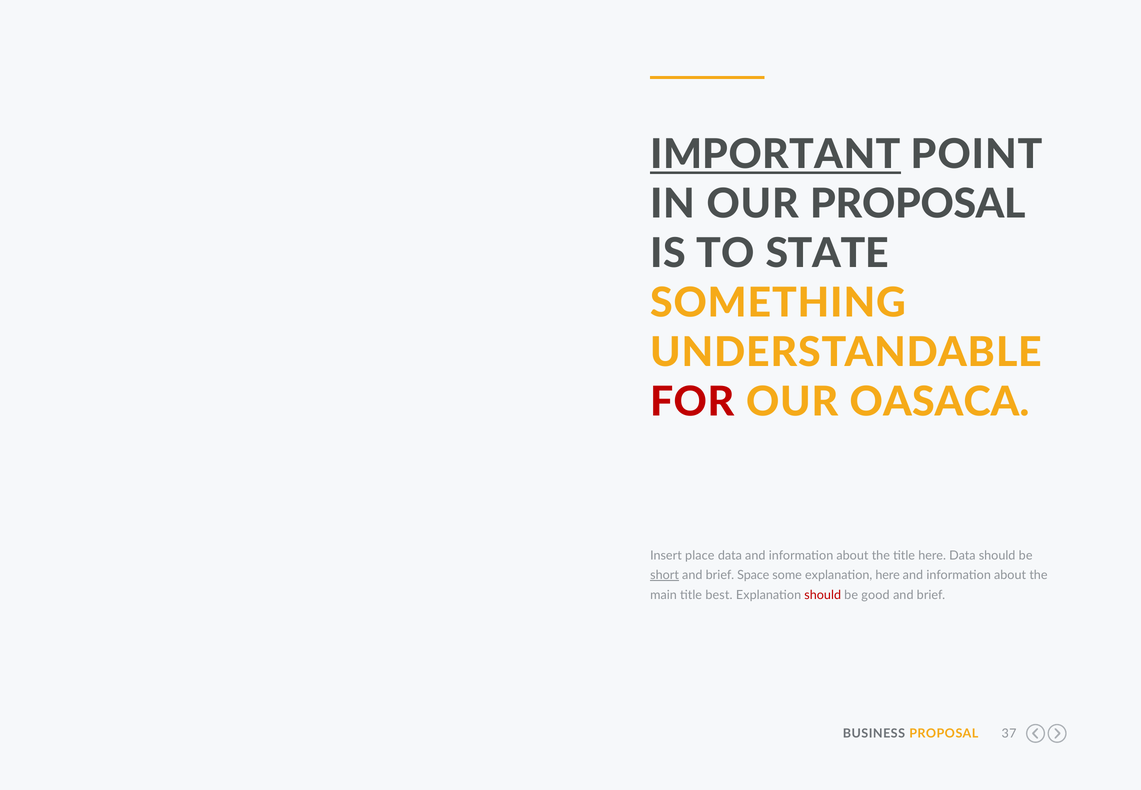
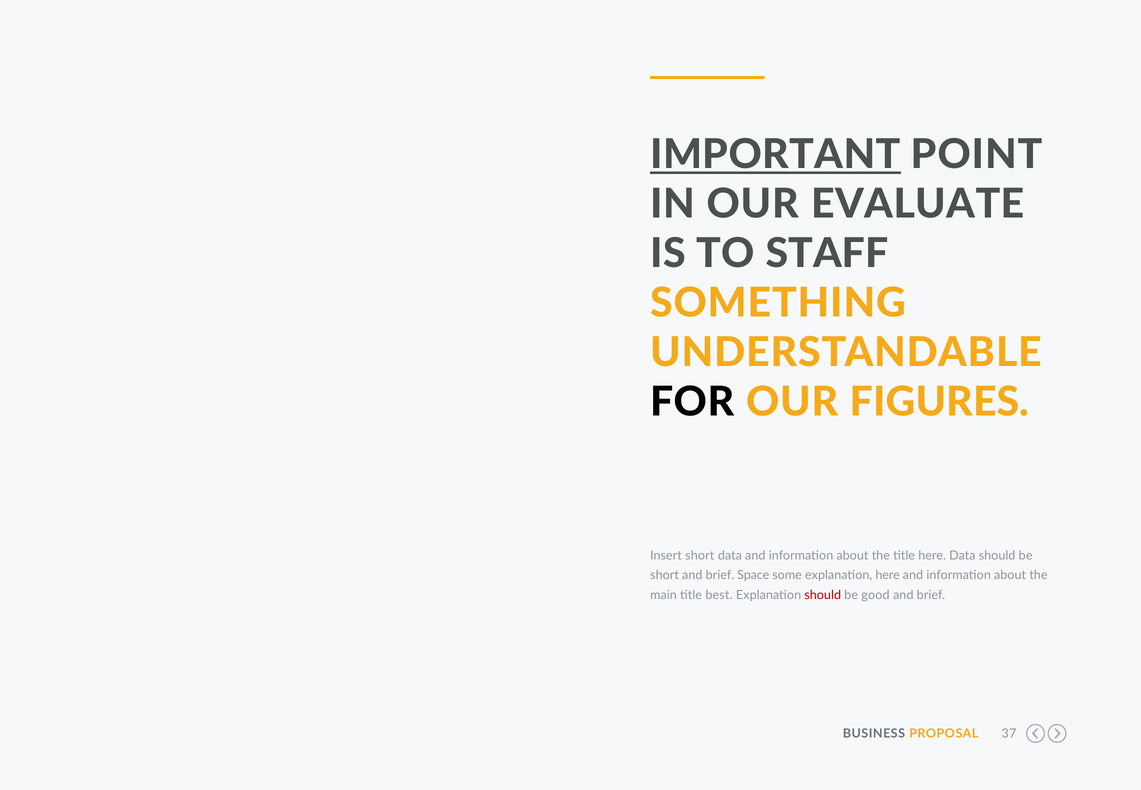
OUR PROPOSAL: PROPOSAL -> EVALUATE (918, 204)
STATE: STATE -> STAFF (827, 254)
FOR colour: red -> black (692, 402)
OASACA: OASACA -> FIGURES (940, 402)
Insert place: place -> short (700, 555)
short underline: present -> none (665, 575)
